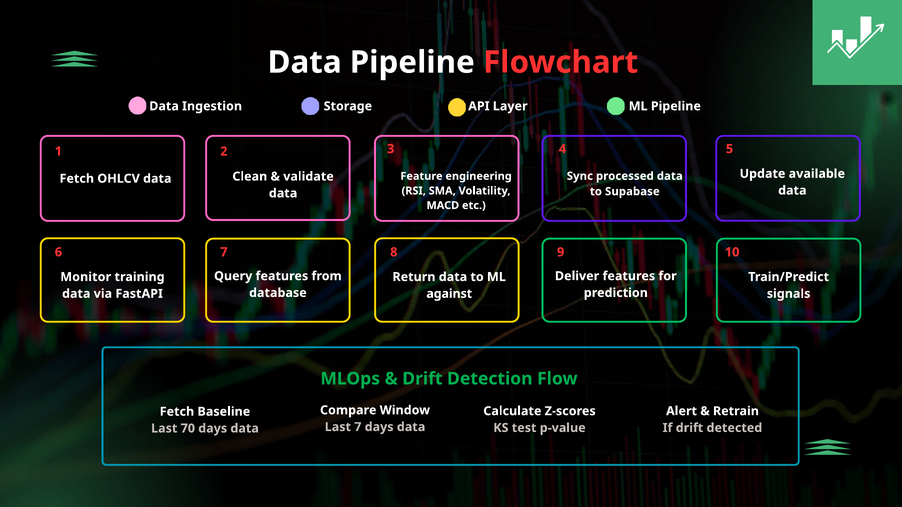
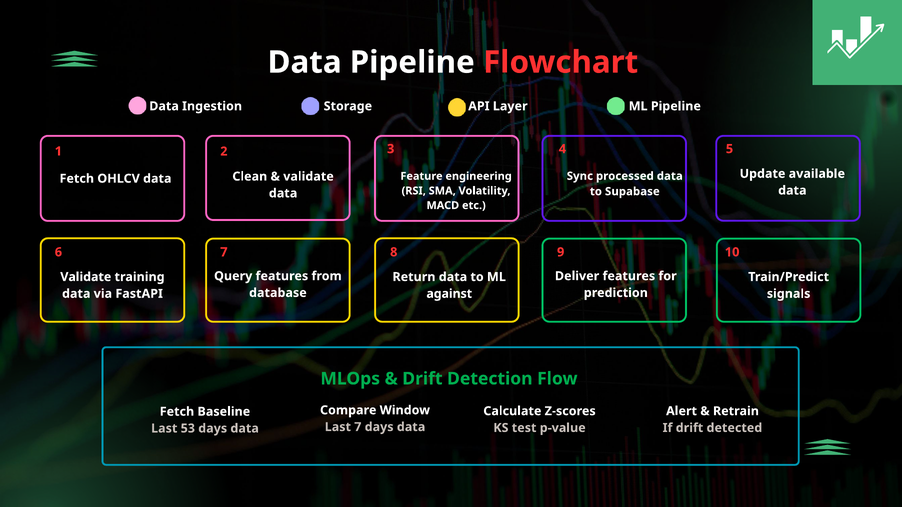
Monitor: Monitor -> Validate (86, 277)
70: 70 -> 53 (188, 429)
